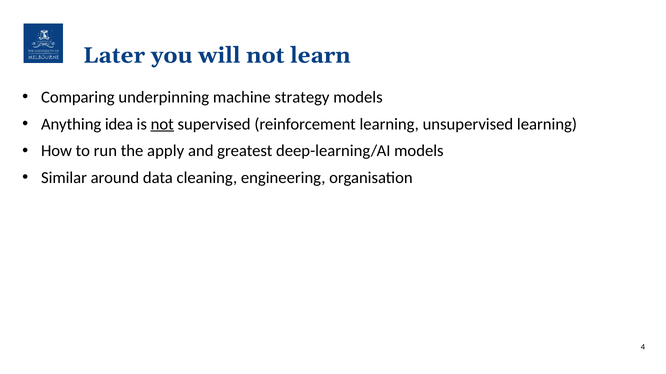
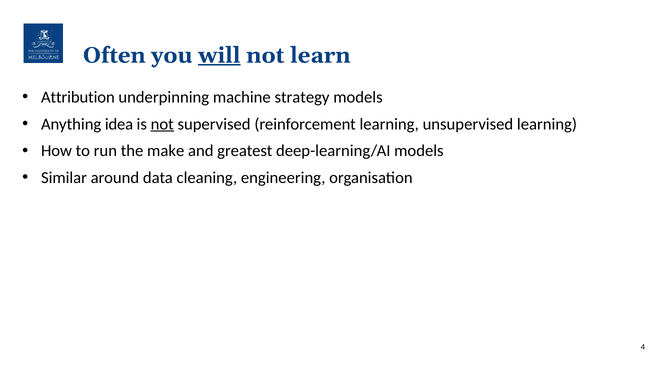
Later: Later -> Often (114, 55)
will underline: none -> present (219, 55)
Comparing: Comparing -> Attribution (78, 97)
apply: apply -> make (166, 151)
